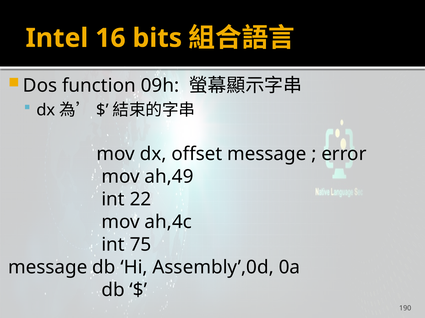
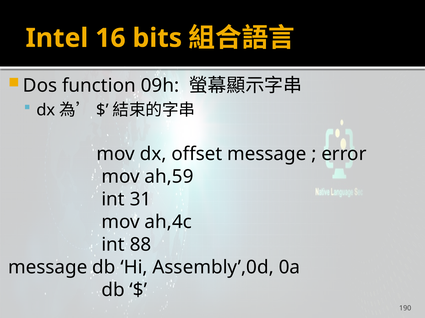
ah,49: ah,49 -> ah,59 (169, 177)
22: 22 -> 31 (140, 200)
75: 75 -> 88 (140, 245)
